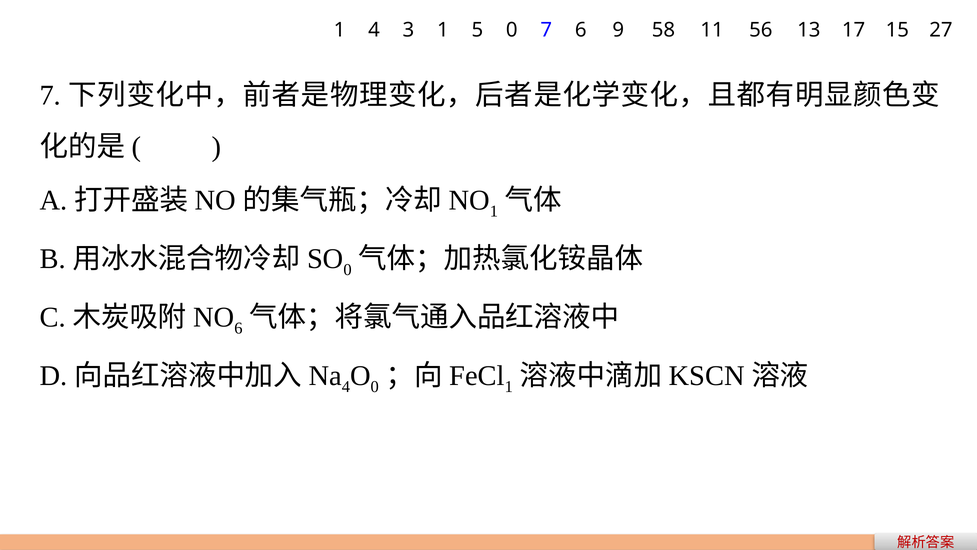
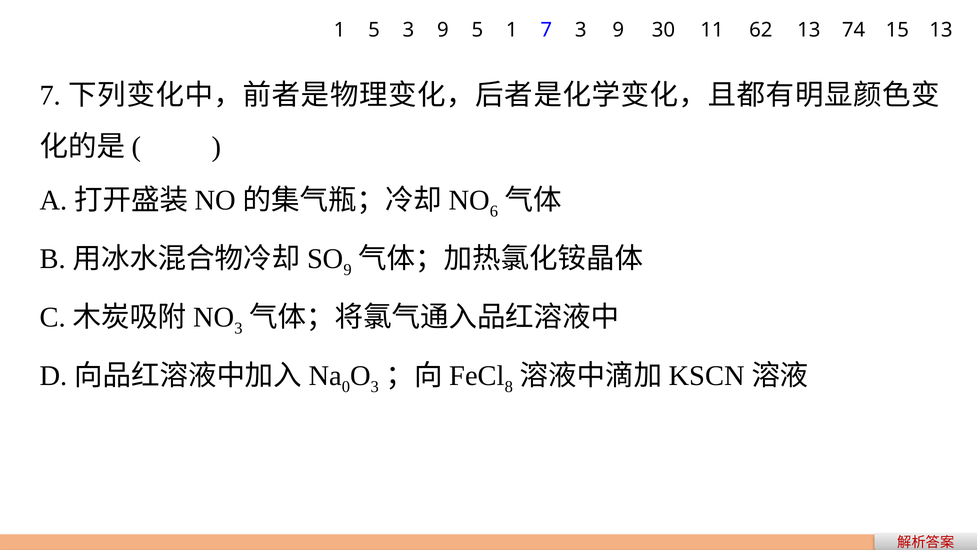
1 4: 4 -> 5 (374, 30)
1: 1 -> 9 (443, 30)
5 0: 0 -> 1 (512, 30)
7 6: 6 -> 3 (581, 30)
58: 58 -> 30 (664, 30)
56: 56 -> 62 (761, 30)
17: 17 -> 74 (854, 30)
15 27: 27 -> 13 (941, 30)
1: 1 -> 6 (494, 211)
0: 0 -> 9 (348, 270)
6: 6 -> 3 (238, 328)
4: 4 -> 0 (346, 387)
0: 0 -> 3 (375, 387)
1: 1 -> 8 (509, 387)
